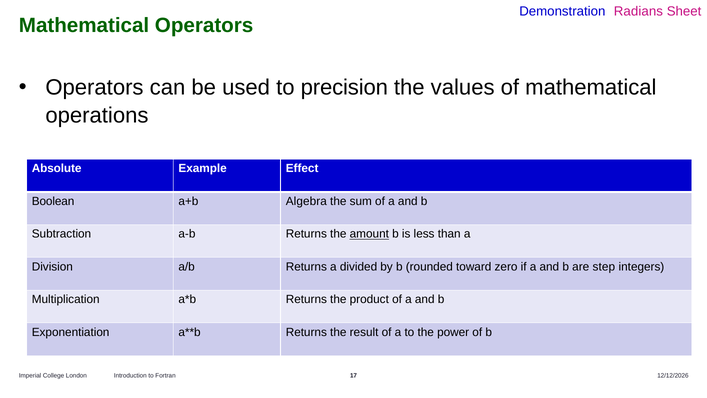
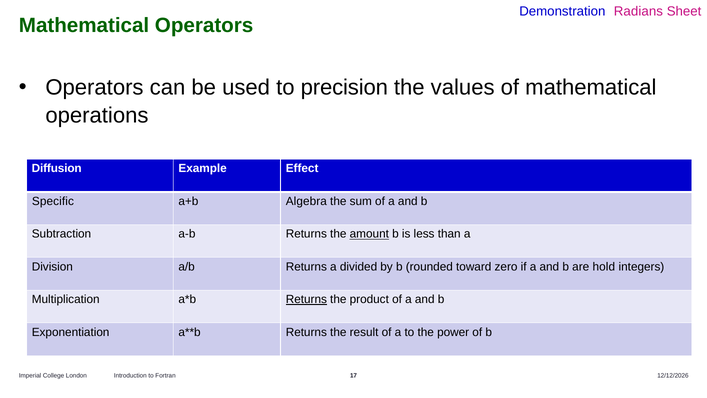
Absolute: Absolute -> Diffusion (57, 168)
Boolean: Boolean -> Specific (53, 201)
step: step -> hold (604, 267)
Returns underline: none -> present (306, 299)
